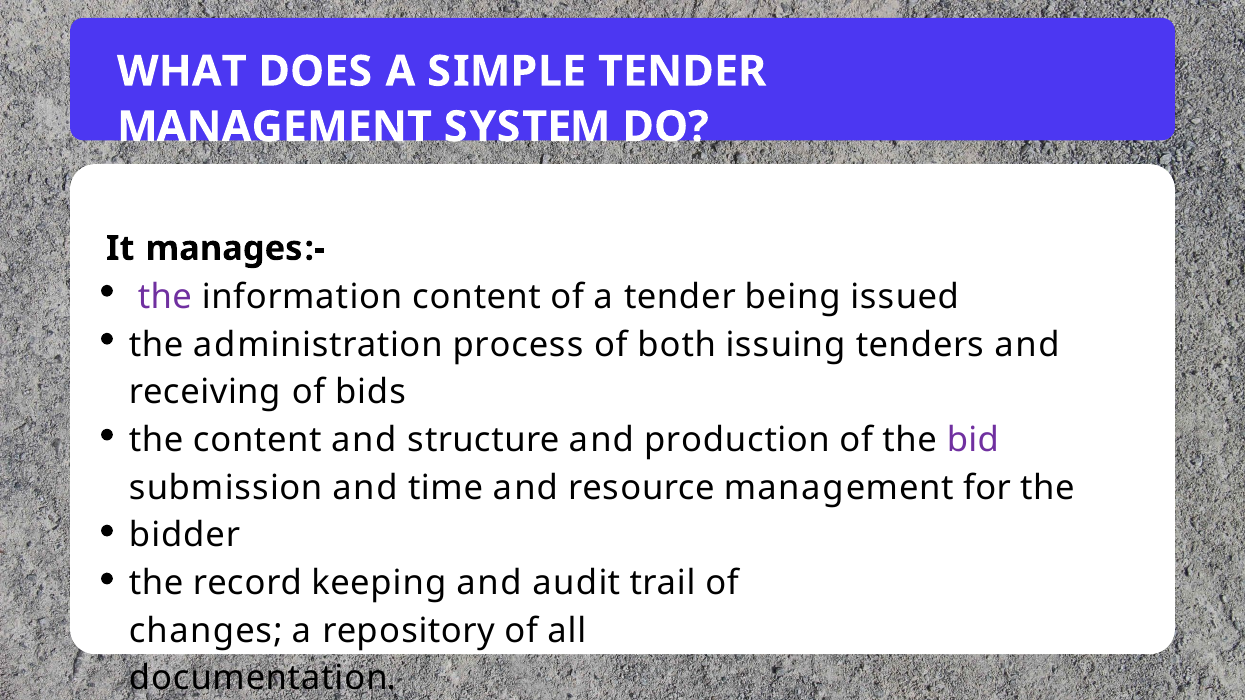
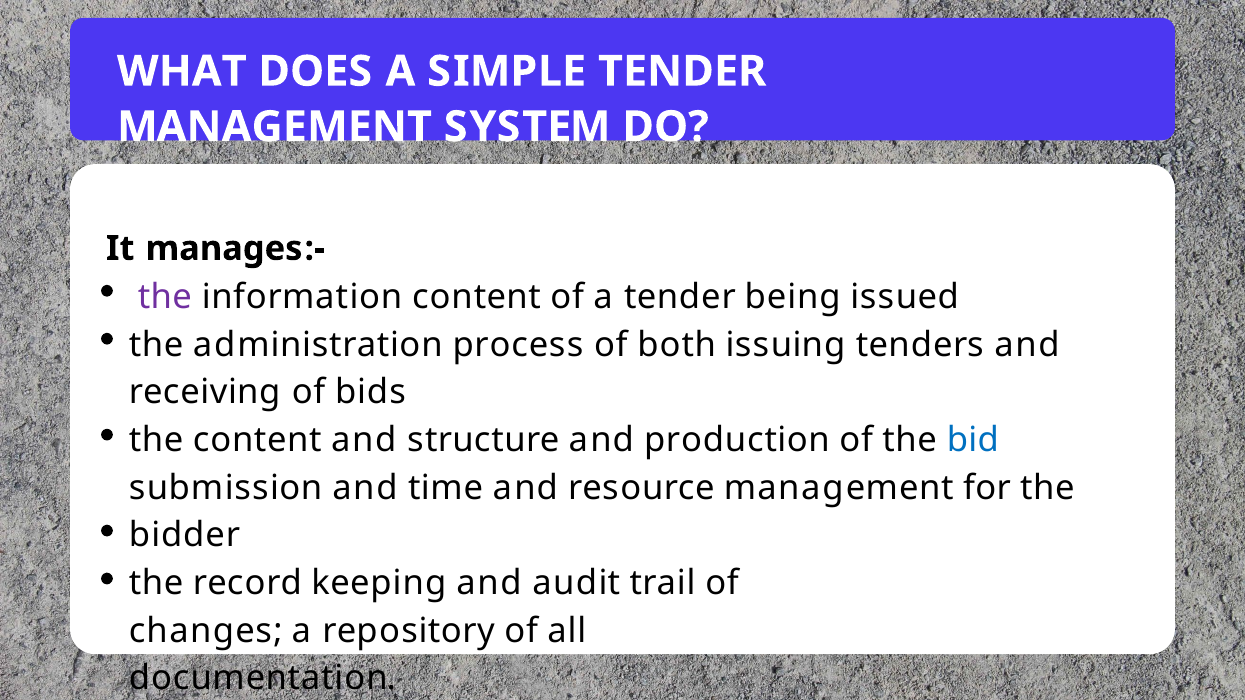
bid colour: purple -> blue (973, 440)
